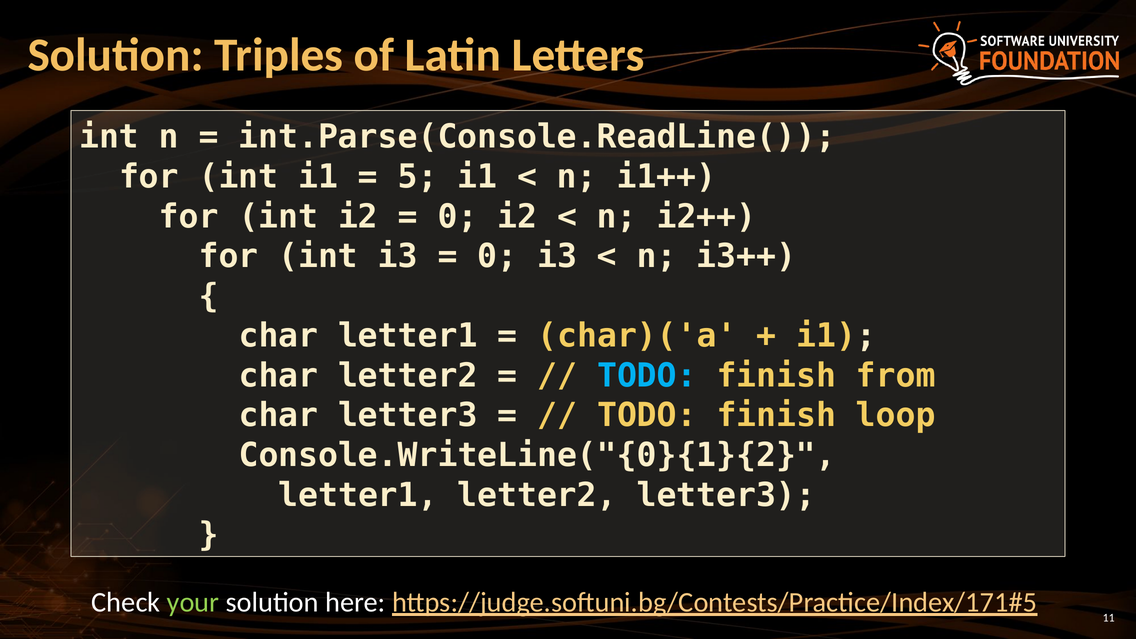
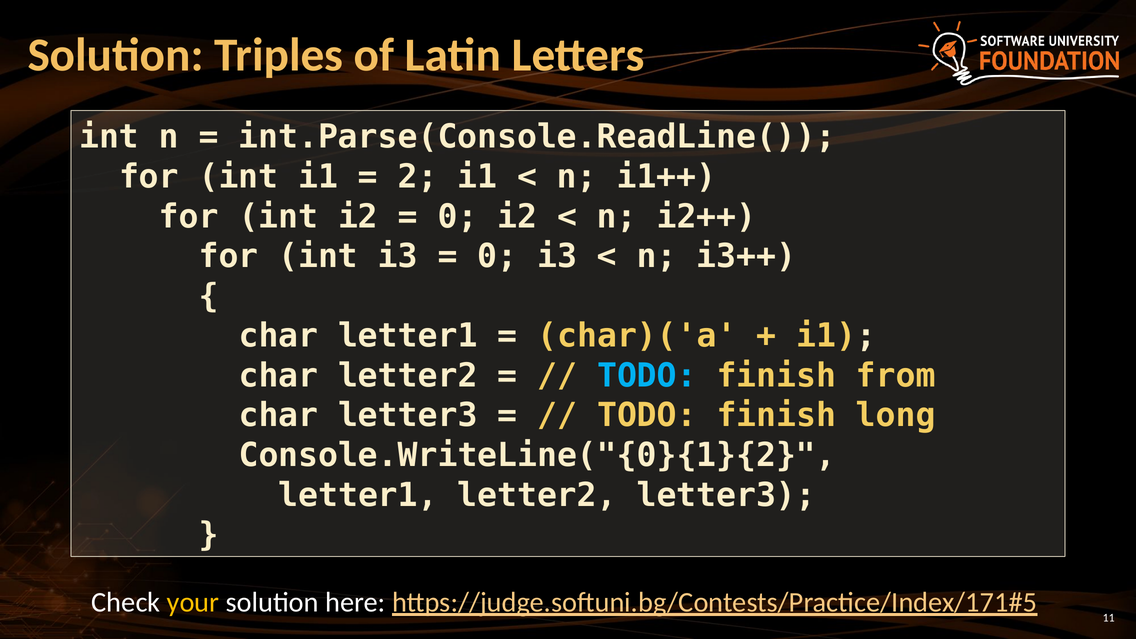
5: 5 -> 2 (418, 177)
loop: loop -> long (896, 416)
your colour: light green -> yellow (193, 603)
